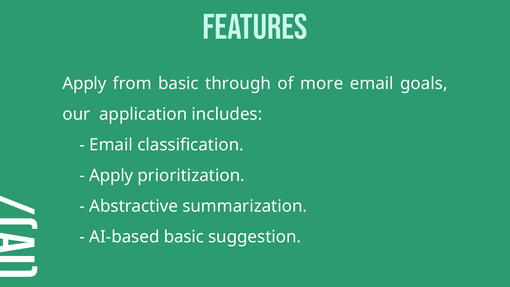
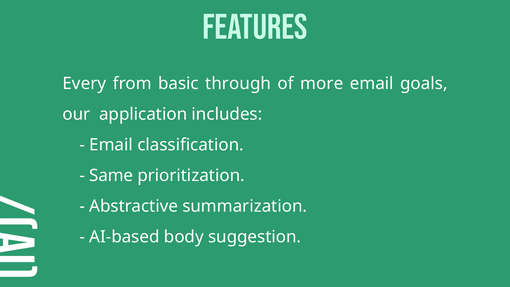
Apply: Apply -> Every (84, 84)
Apply: Apply -> Same (111, 175)
AI-based basic: basic -> body (184, 237)
